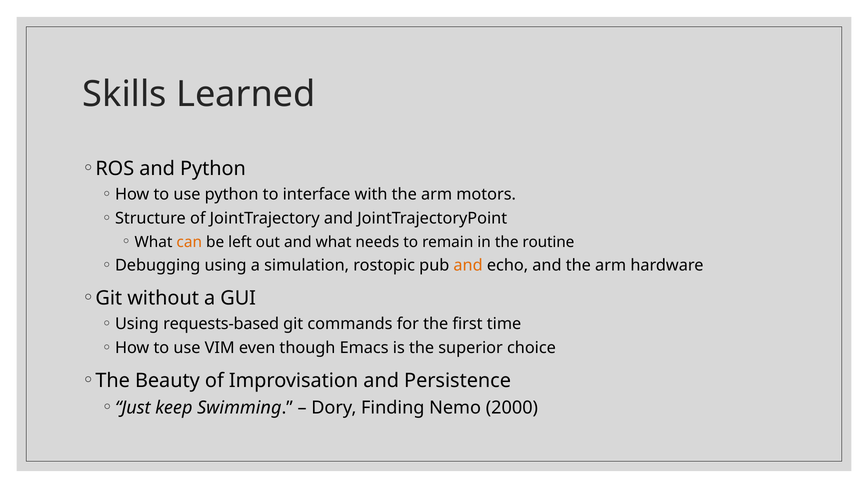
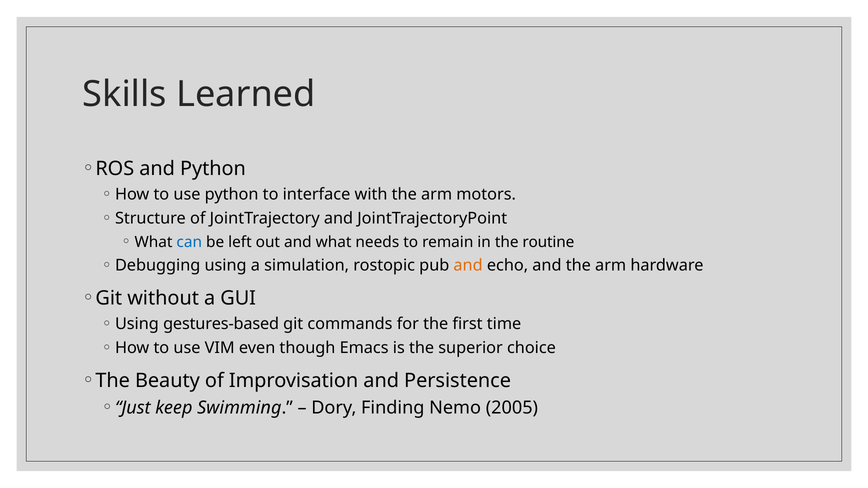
can colour: orange -> blue (189, 242)
requests-based: requests-based -> gestures-based (221, 324)
2000: 2000 -> 2005 (512, 408)
